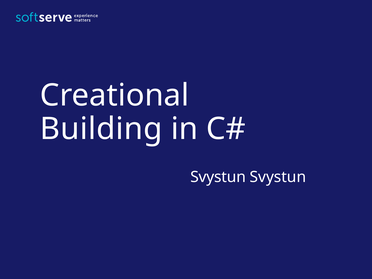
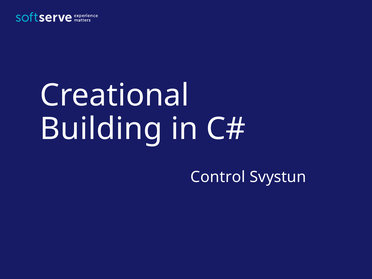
Svystun: Svystun -> Control (218, 177)
